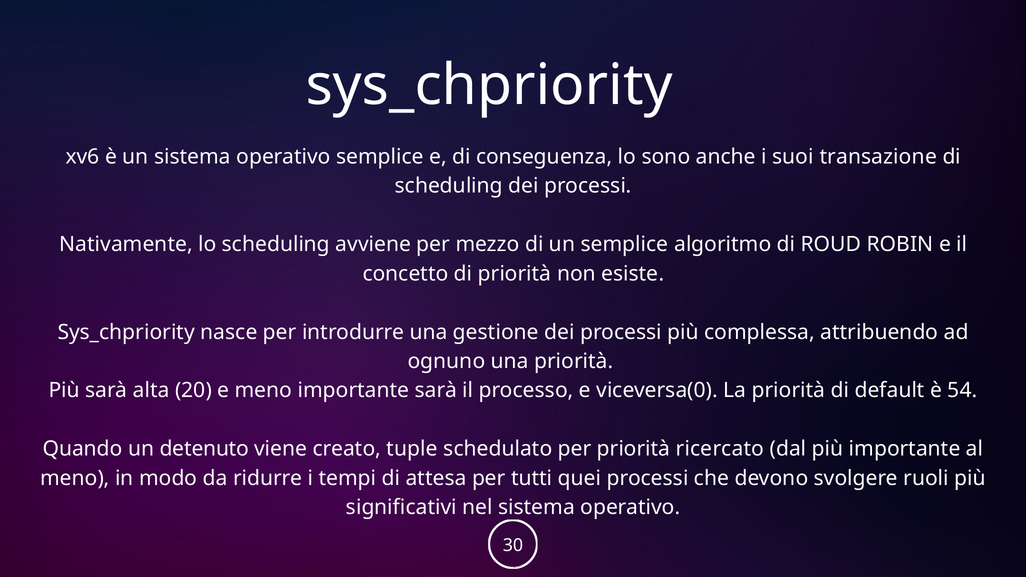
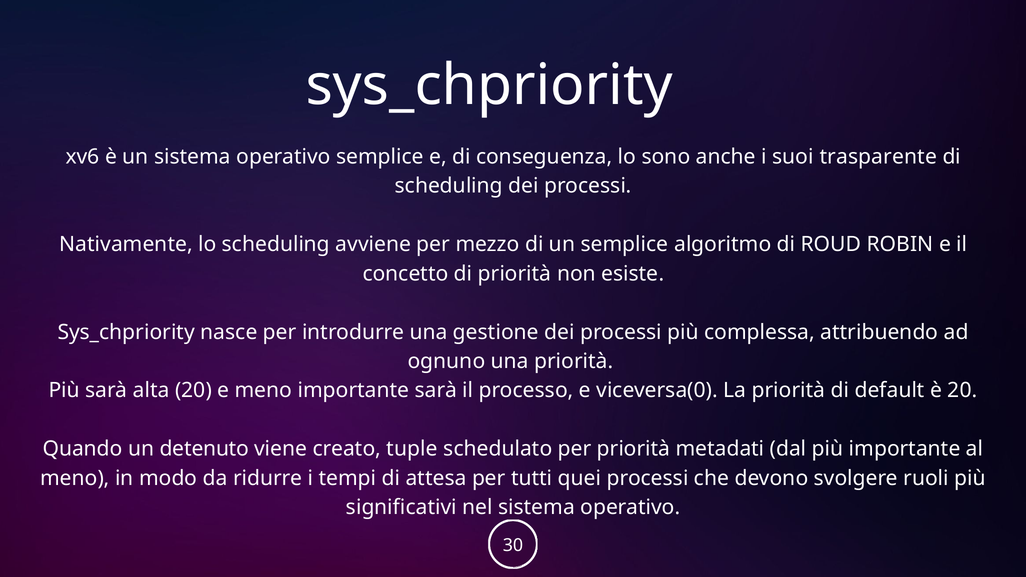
transazione: transazione -> trasparente (878, 157)
è 54: 54 -> 20 (962, 391)
ricercato: ricercato -> metadati (720, 449)
